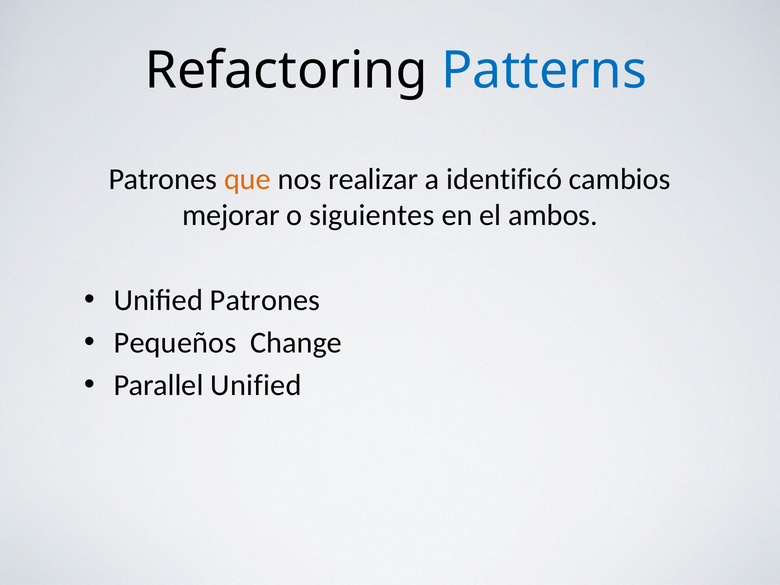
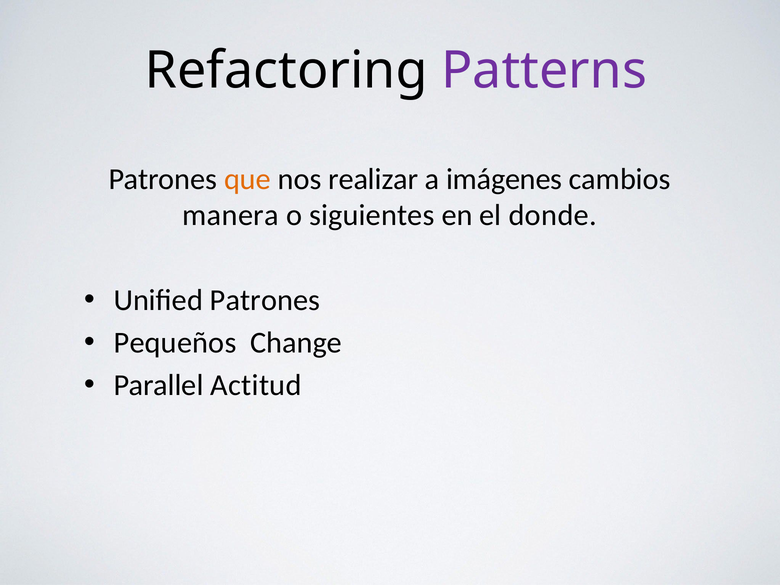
Patterns colour: blue -> purple (544, 70)
identificó: identificó -> imágenes (504, 179)
mejorar: mejorar -> manera (231, 215)
ambos: ambos -> donde (553, 215)
Parallel Unified: Unified -> Actitud (256, 385)
